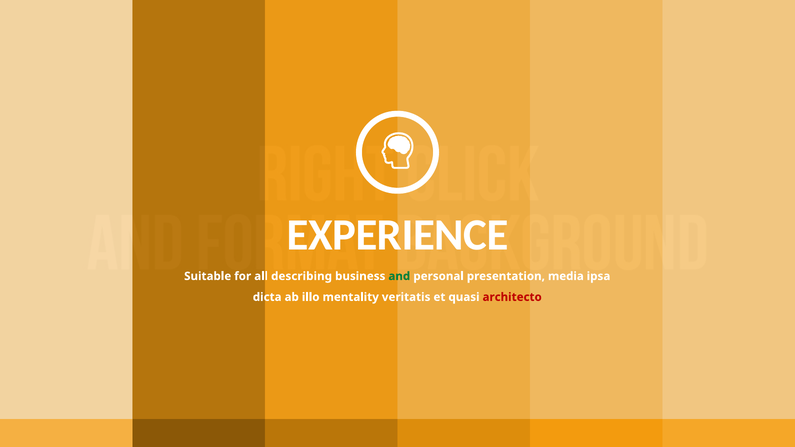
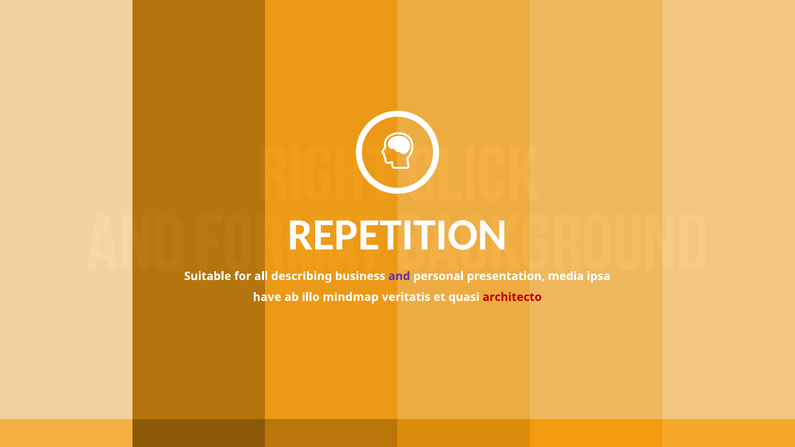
EXPERIENCE: EXPERIENCE -> REPETITION (397, 235)
and colour: green -> purple (399, 276)
dicta: dicta -> have (267, 297)
mentality: mentality -> mindmap (351, 297)
